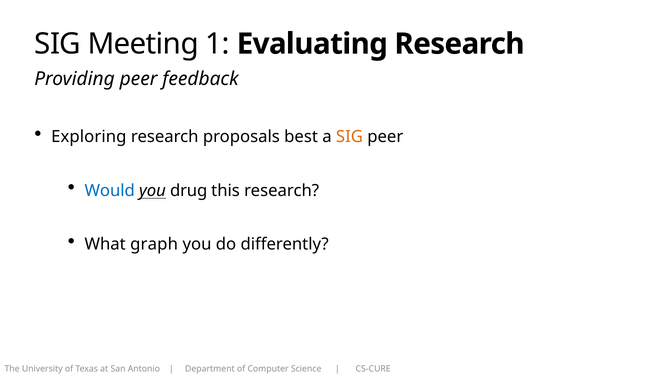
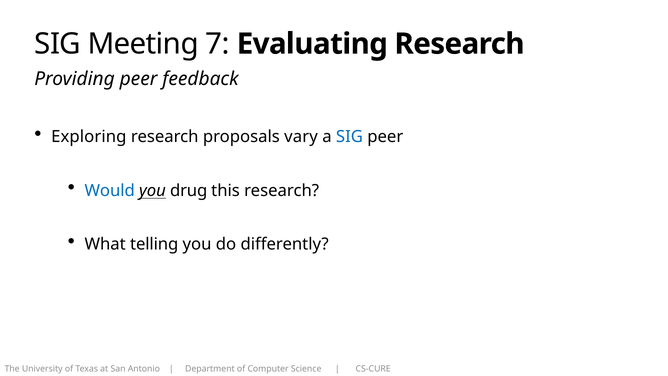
1: 1 -> 7 (218, 44)
best: best -> vary (301, 137)
SIG colour: orange -> blue (349, 137)
graph: graph -> telling (154, 244)
